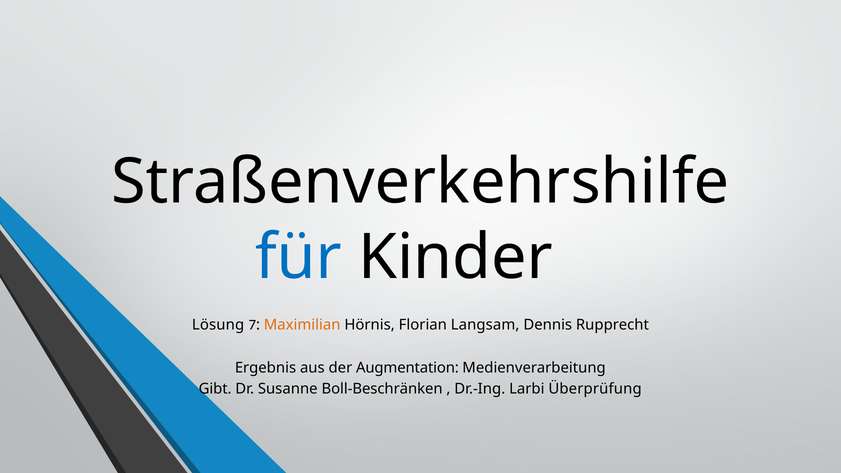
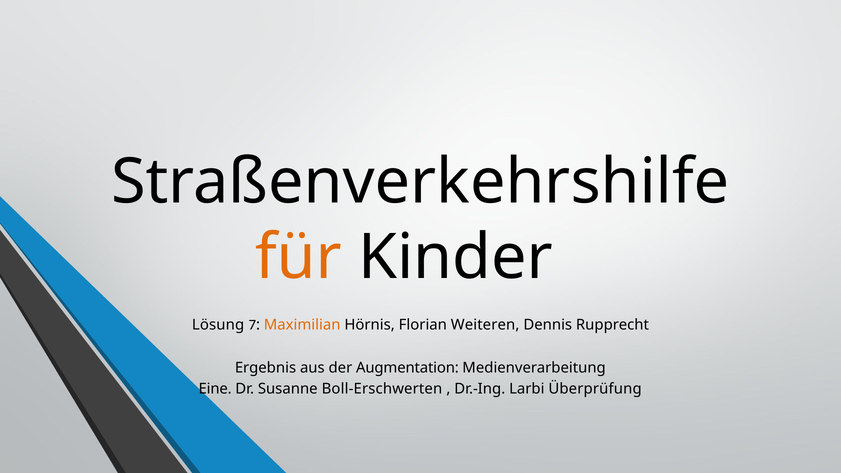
für colour: blue -> orange (299, 257)
Langsam: Langsam -> Weiteren (485, 325)
Gibt: Gibt -> Eine (215, 389)
Boll-Beschränken: Boll-Beschränken -> Boll-Erschwerten (382, 389)
